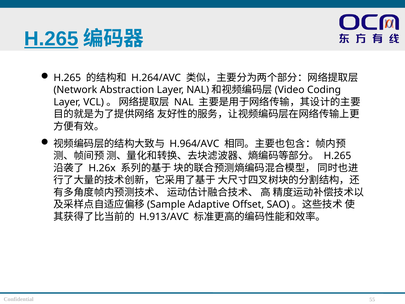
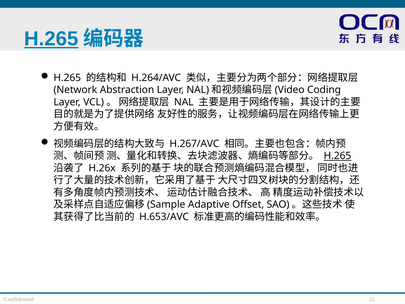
H.964/AVC: H.964/AVC -> H.267/AVC (194, 144)
H.265 underline: none -> present (337, 156)
H.913/AVC: H.913/AVC -> H.653/AVC (164, 217)
